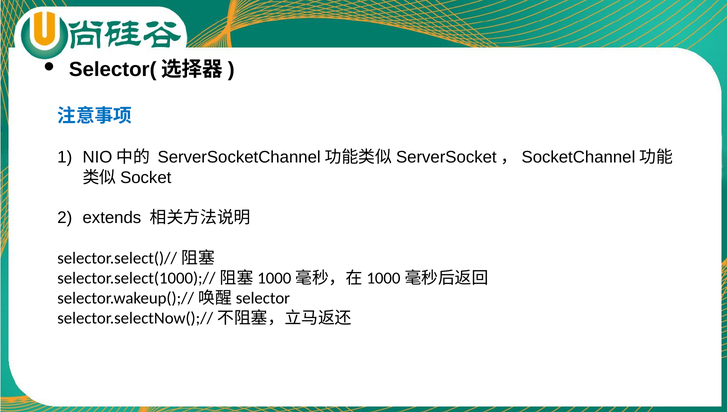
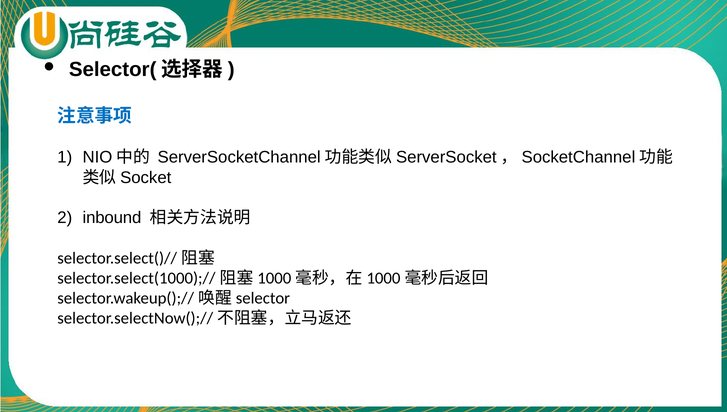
extends: extends -> inbound (112, 218)
